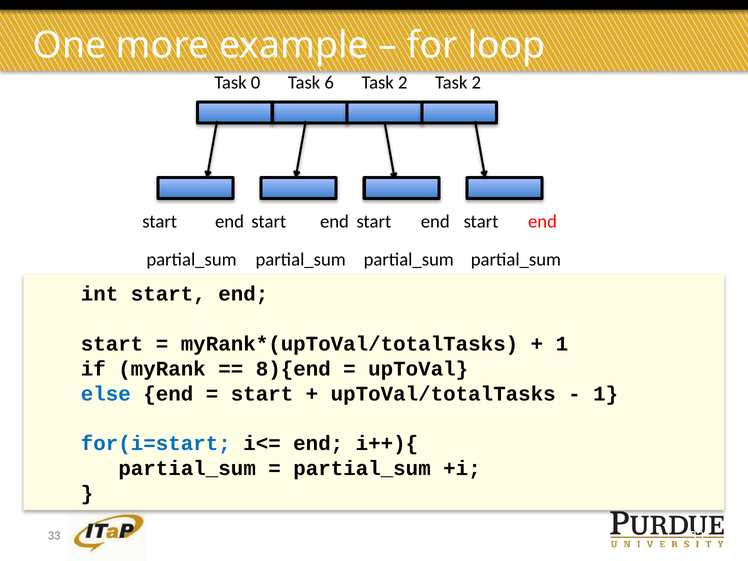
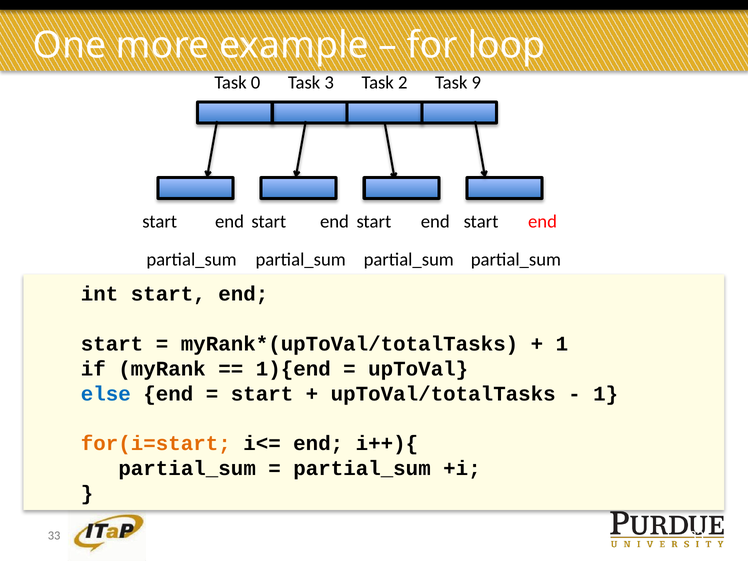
6: 6 -> 3 (329, 82)
2 Task 2: 2 -> 9 (476, 82)
8){end: 8){end -> 1){end (293, 369)
for(i=start colour: blue -> orange (156, 444)
